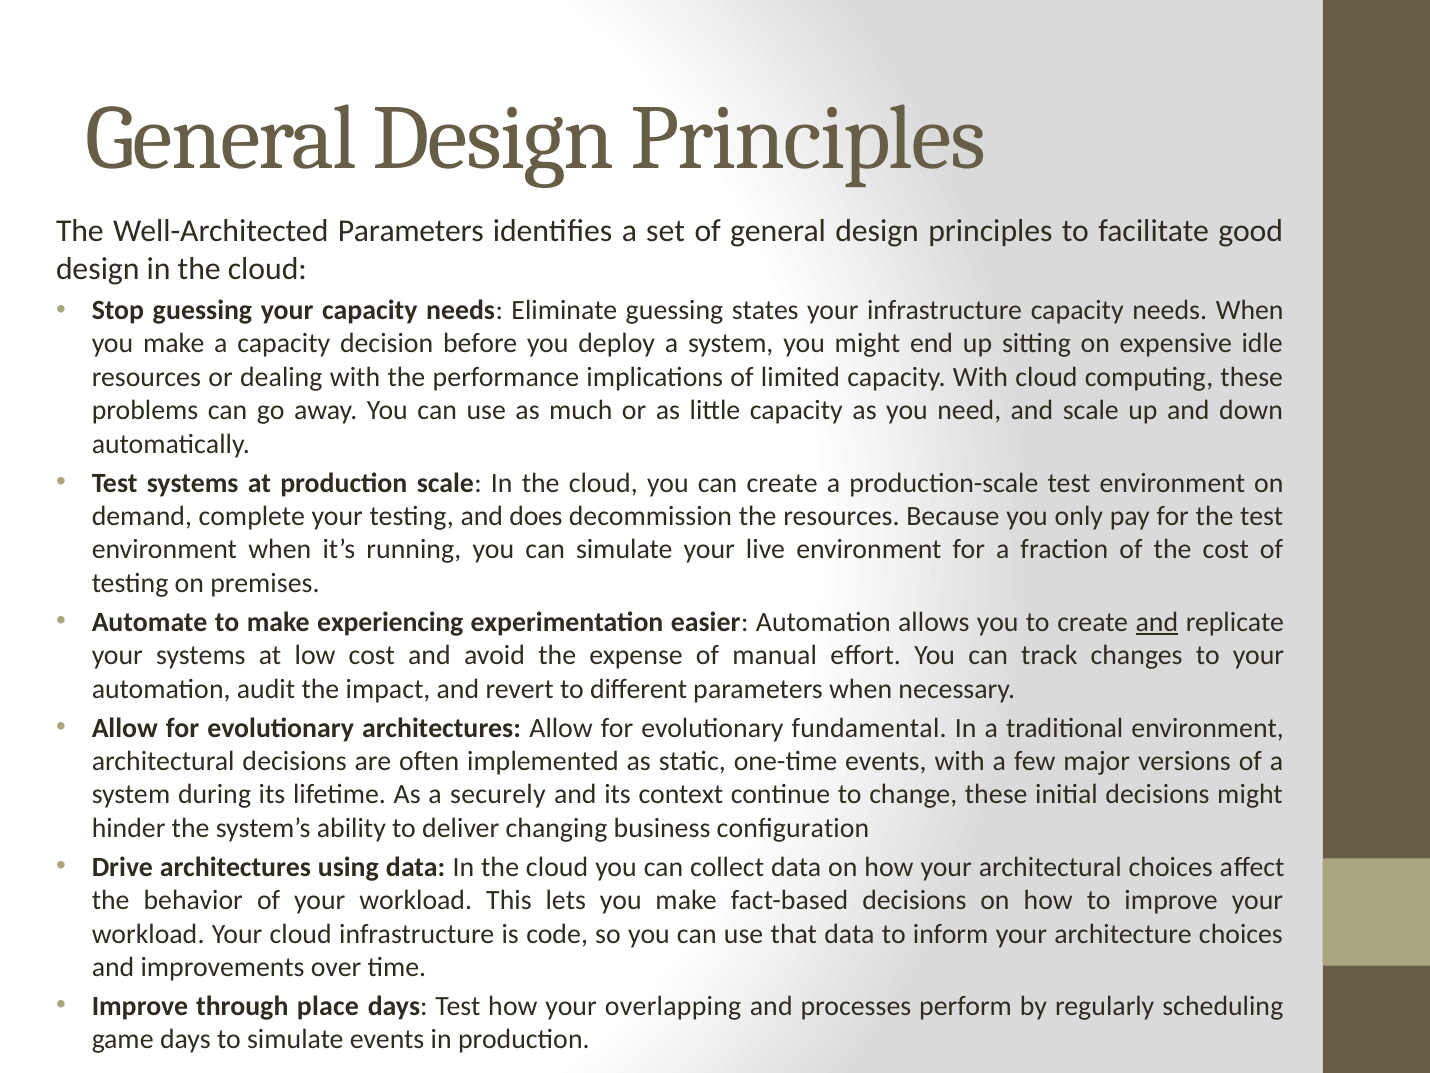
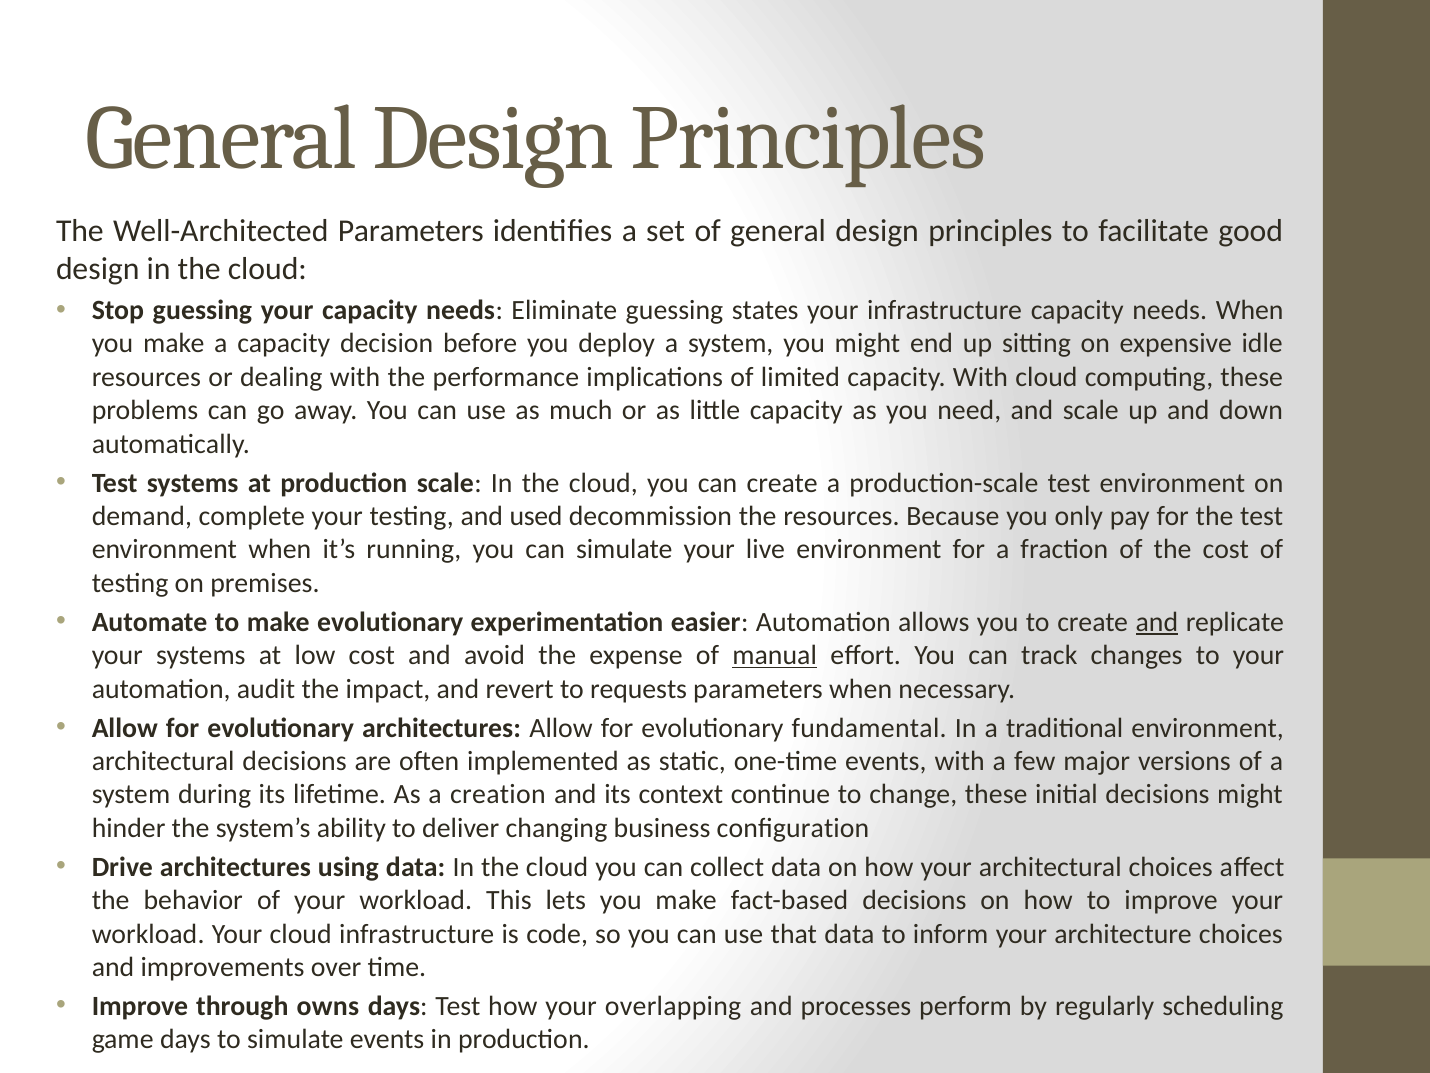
does: does -> used (536, 516)
make experiencing: experiencing -> evolutionary (390, 622)
manual underline: none -> present (775, 655)
diﬀerent: diﬀerent -> requests (639, 689)
securely: securely -> creation (498, 794)
place: place -> owns (328, 1006)
